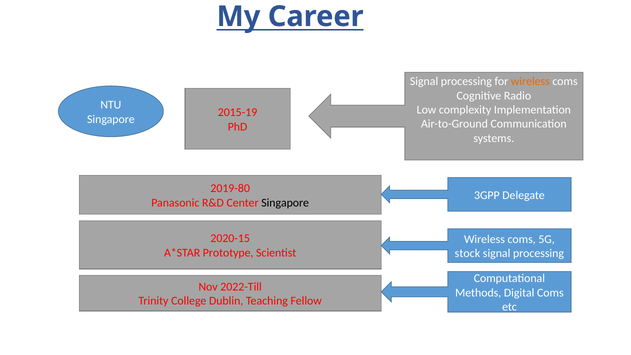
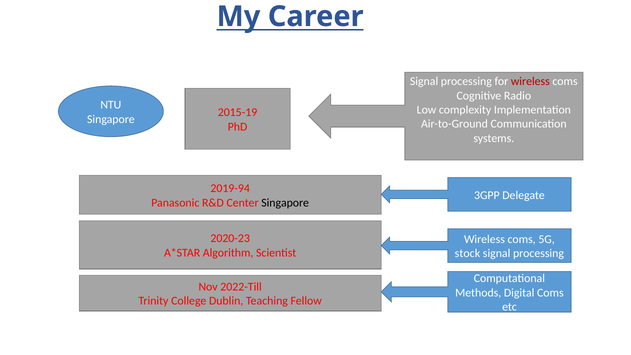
wireless colour: orange -> red (530, 81)
2019-80: 2019-80 -> 2019-94 (230, 188)
2020-15: 2020-15 -> 2020-23 (230, 239)
Prototype: Prototype -> Algorithm (228, 253)
